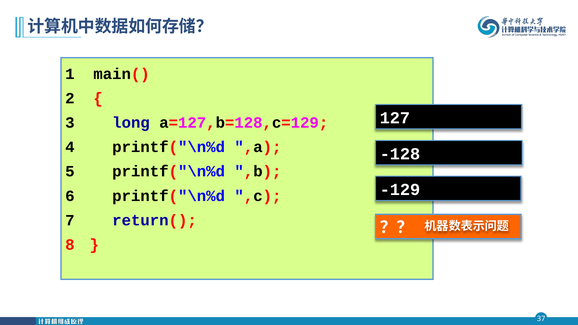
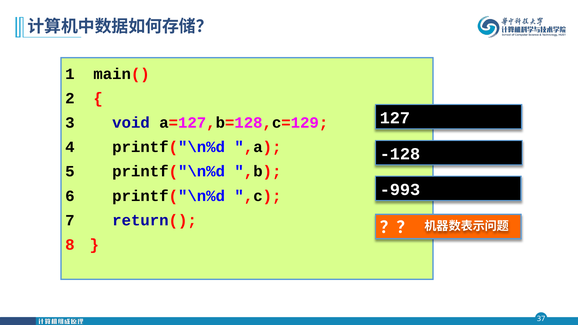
long: long -> void (131, 123)
-129: -129 -> -993 (400, 190)
